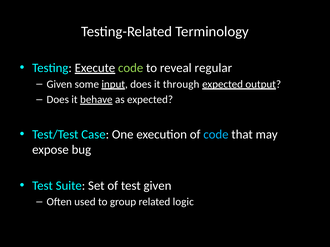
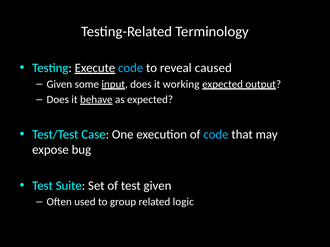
code colour: light green -> light blue (131, 68)
regular: regular -> caused (213, 68)
through: through -> working (181, 84)
